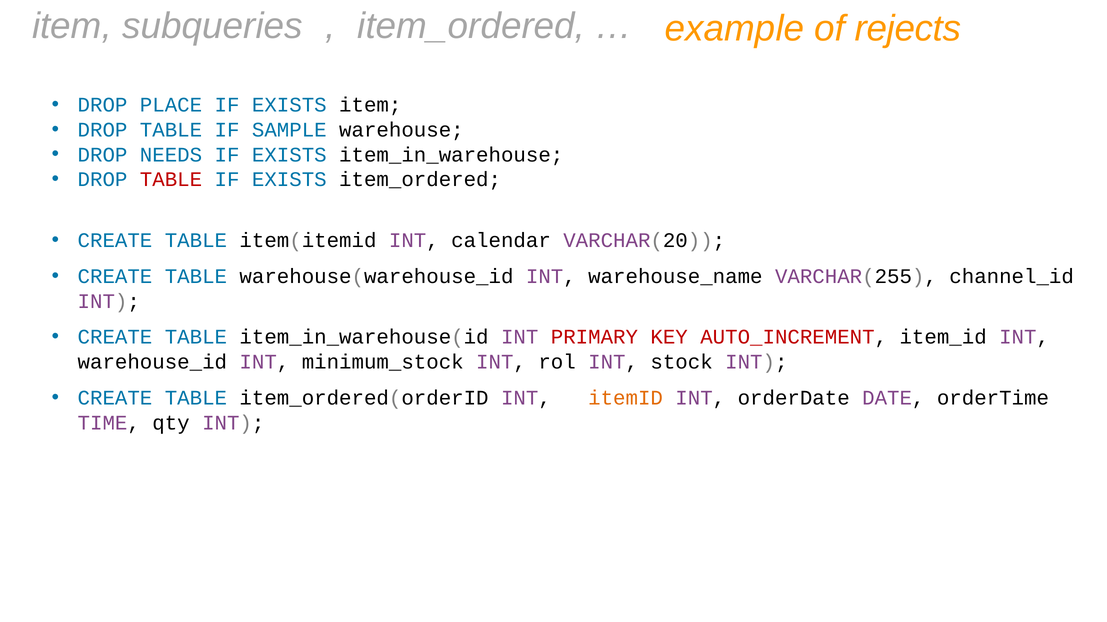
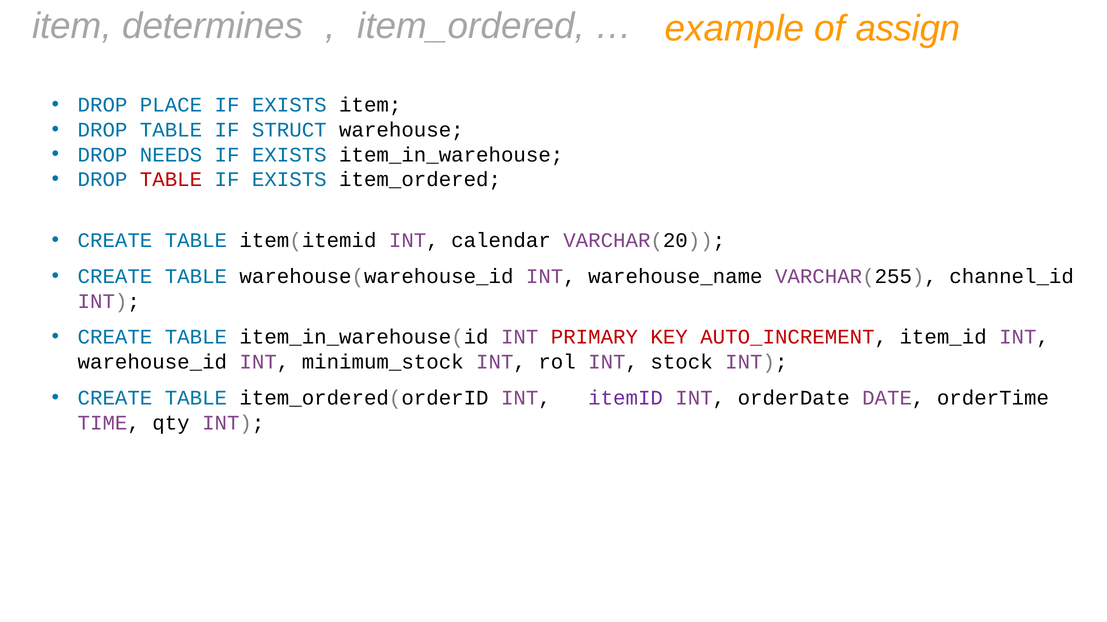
subqueries: subqueries -> determines (213, 26)
rejects: rejects -> assign (908, 29)
SAMPLE: SAMPLE -> STRUCT (289, 130)
itemID colour: orange -> purple (626, 398)
